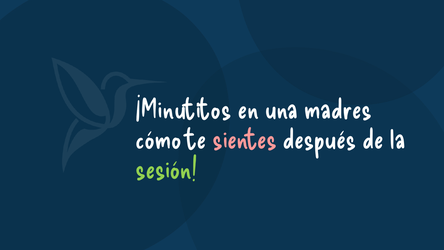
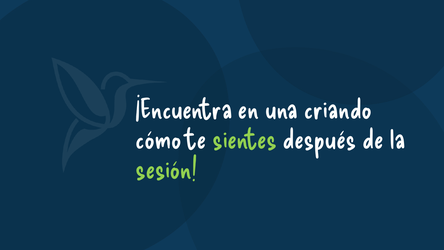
¡Minutitos: ¡Minutitos -> ¡Encuentra (184, 109)
madres: madres -> criando (338, 109)
sientes colour: pink -> light green (245, 139)
